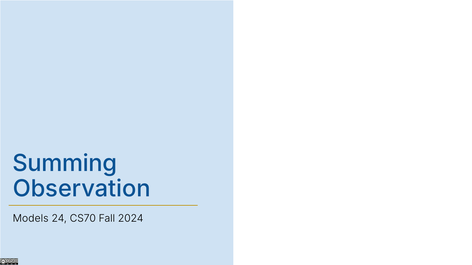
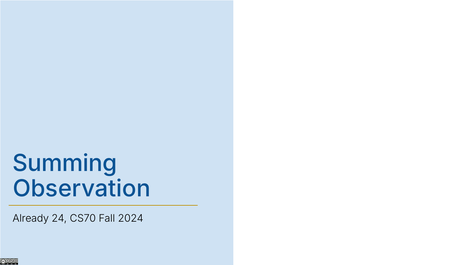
Models: Models -> Already (31, 219)
